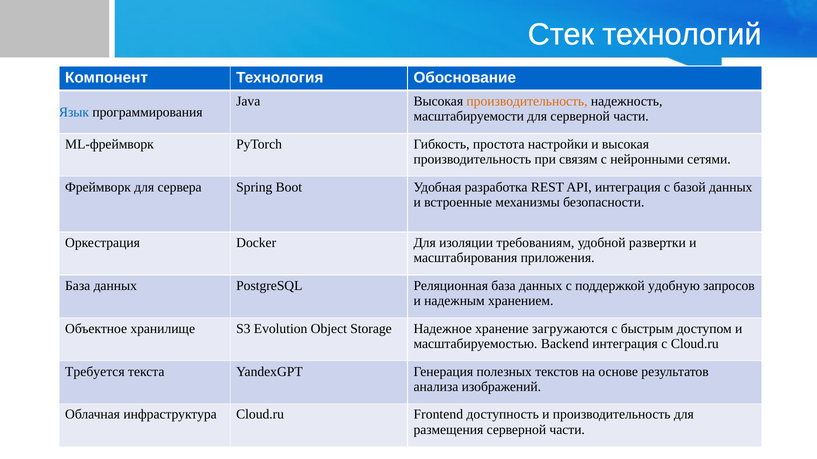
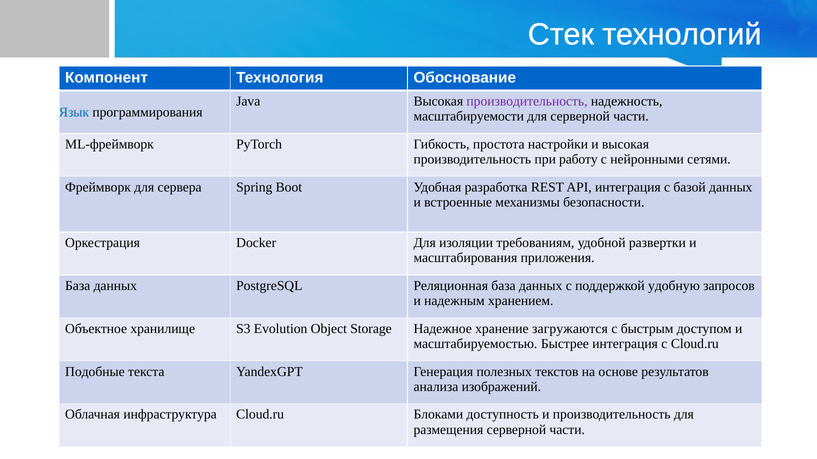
производительность colour: orange -> purple (527, 101)
связям: связям -> работу (578, 159)
Backend: Backend -> Быстрее (565, 344)
Требуется: Требуется -> Подобные (95, 372)
Frontend: Frontend -> Блоками (438, 415)
